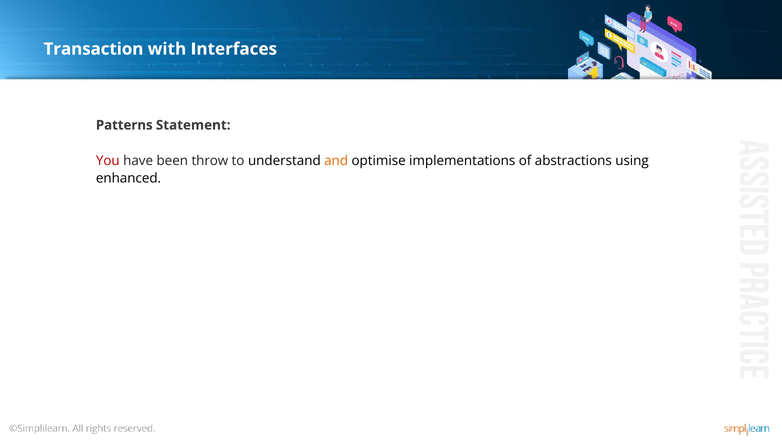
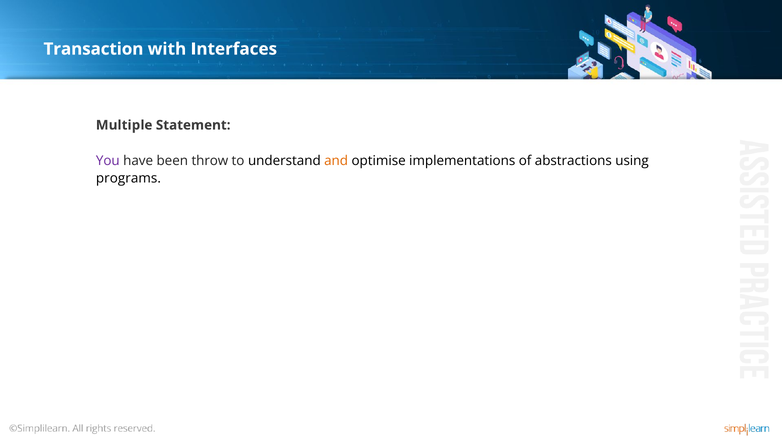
Patterns: Patterns -> Multiple (124, 125)
You colour: red -> purple (108, 161)
enhanced: enhanced -> programs (128, 178)
